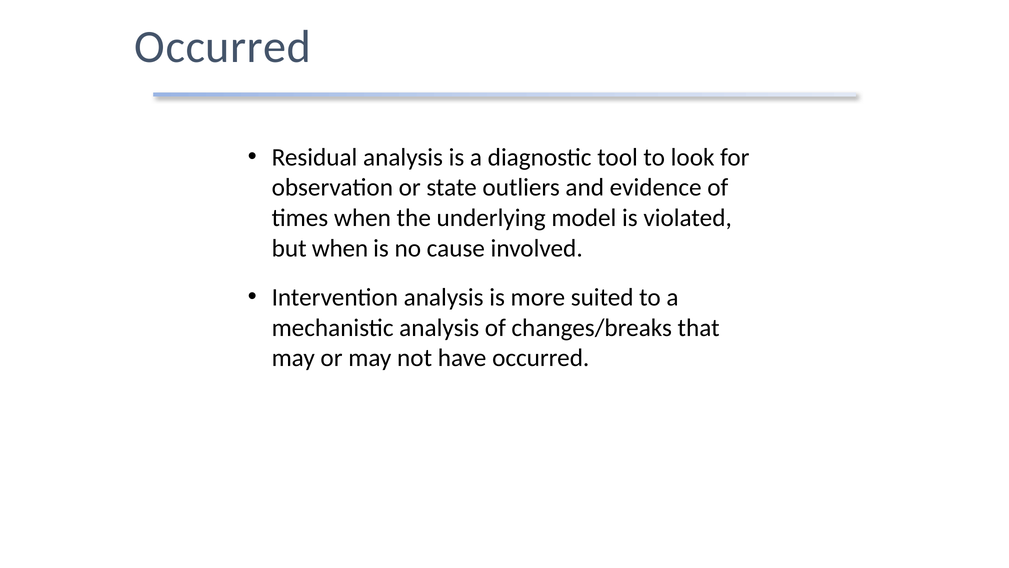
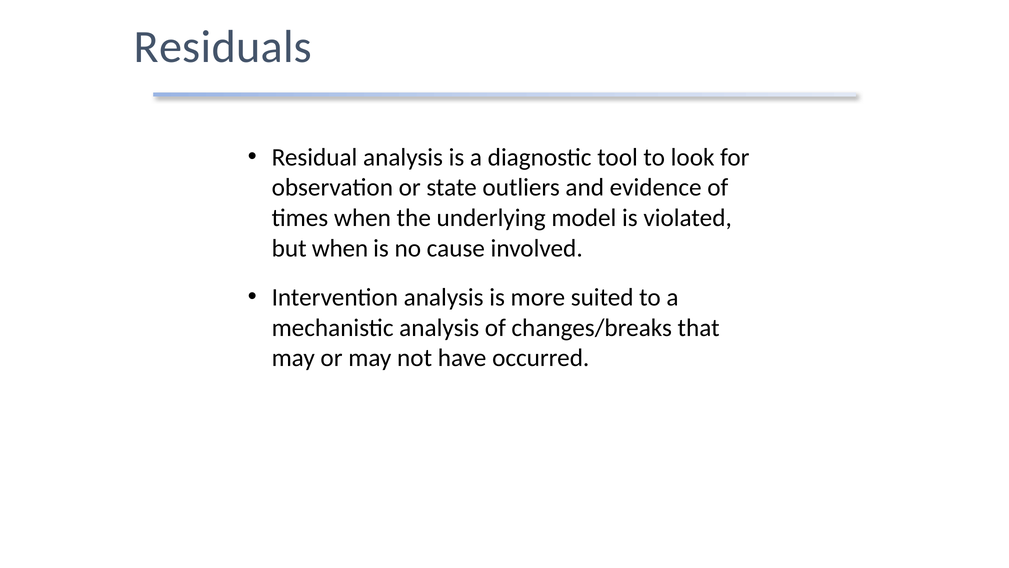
Occurred: Occurred -> Residuals (223, 47)
